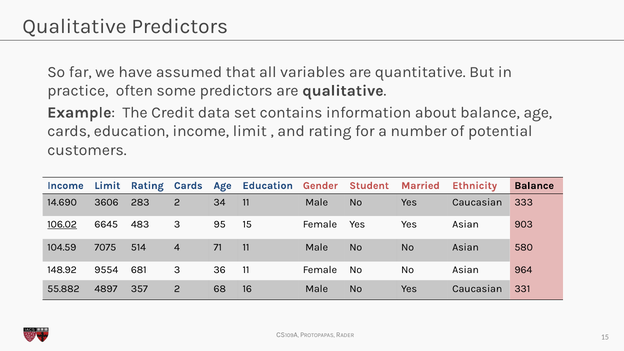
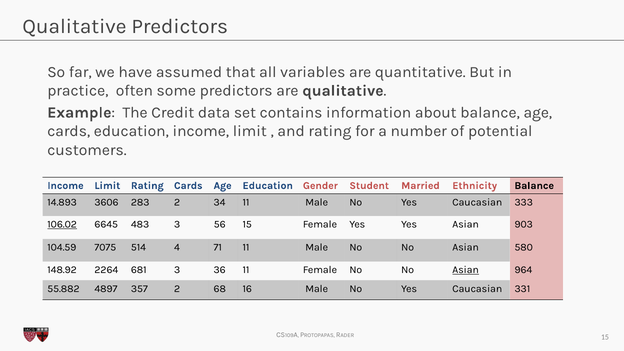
14.690: 14.690 -> 14.893 (62, 202)
95: 95 -> 56 (220, 224)
9554: 9554 -> 2264 (106, 270)
Asian underline: none -> present (466, 270)
